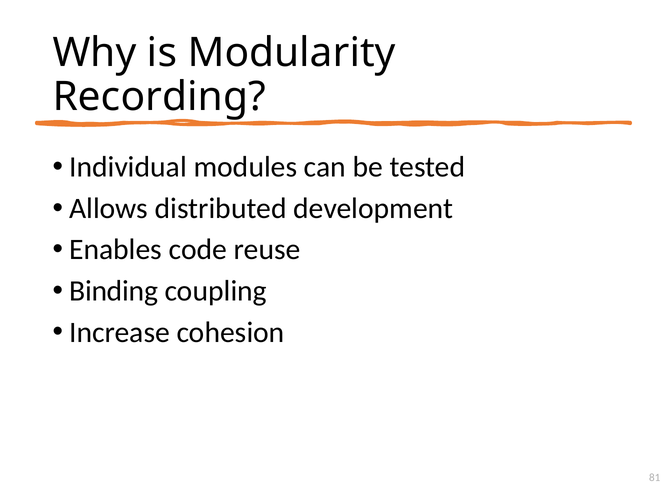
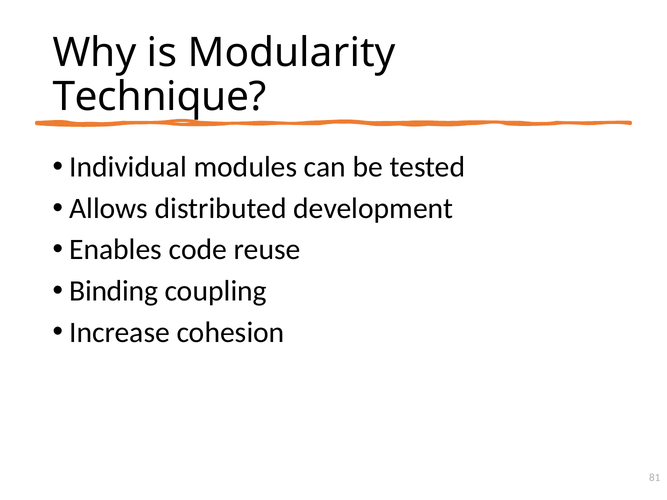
Recording: Recording -> Technique (159, 97)
